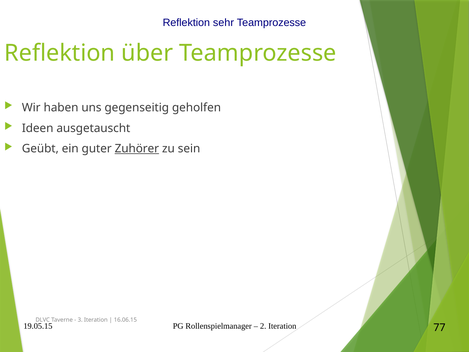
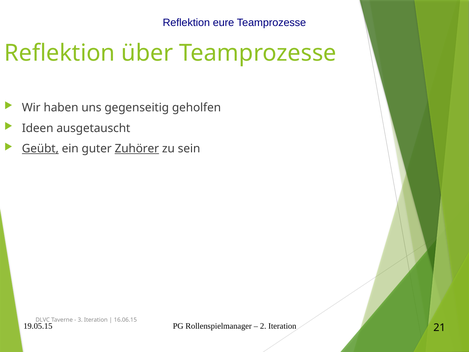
sehr: sehr -> eure (224, 23)
Geübt underline: none -> present (40, 149)
77: 77 -> 21 (439, 328)
